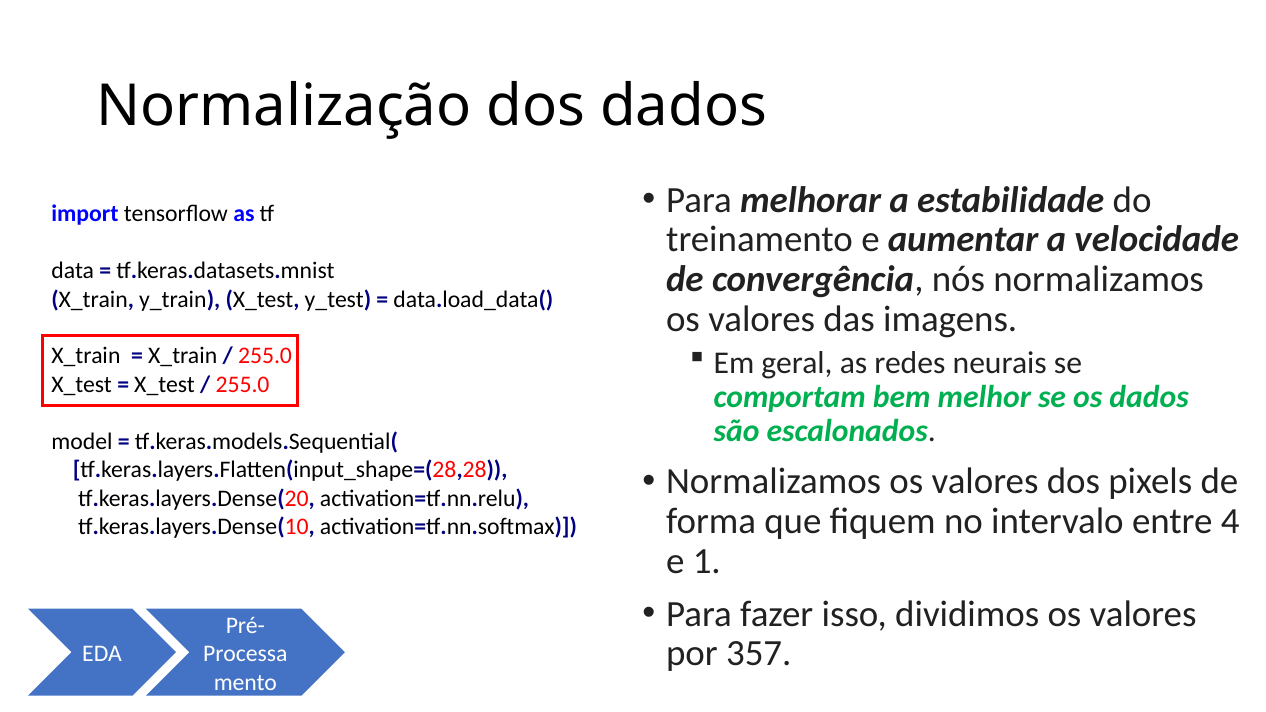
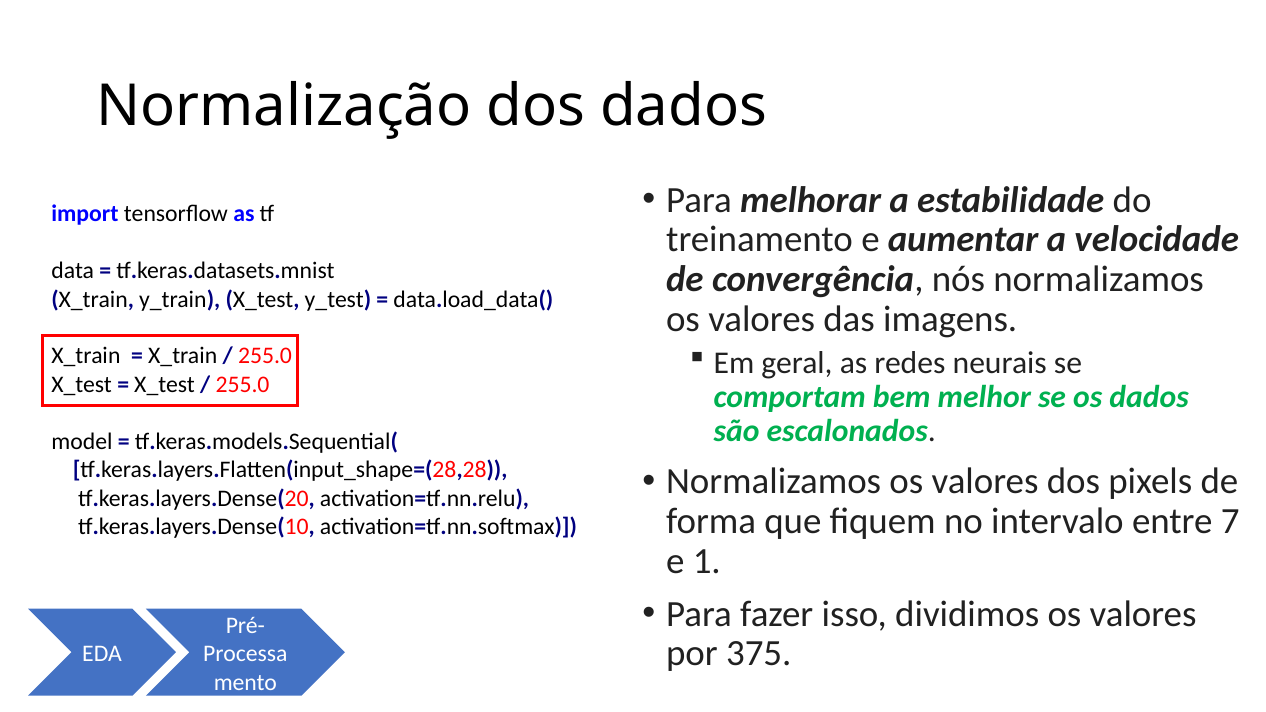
4: 4 -> 7 (1230, 521)
357: 357 -> 375 (759, 654)
